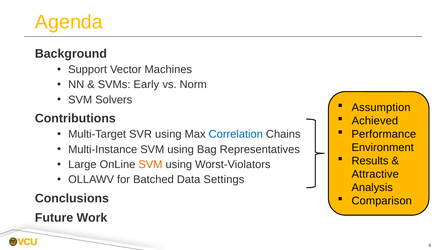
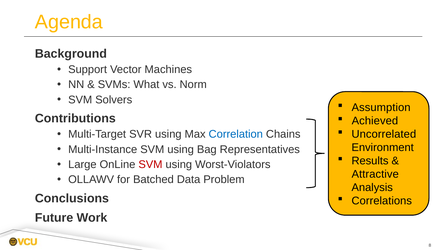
Early: Early -> What (146, 85)
Performance: Performance -> Uncorrelated (384, 134)
SVM colour: orange -> red (150, 164)
Settings: Settings -> Problem (224, 179)
Comparison: Comparison -> Correlations (382, 201)
